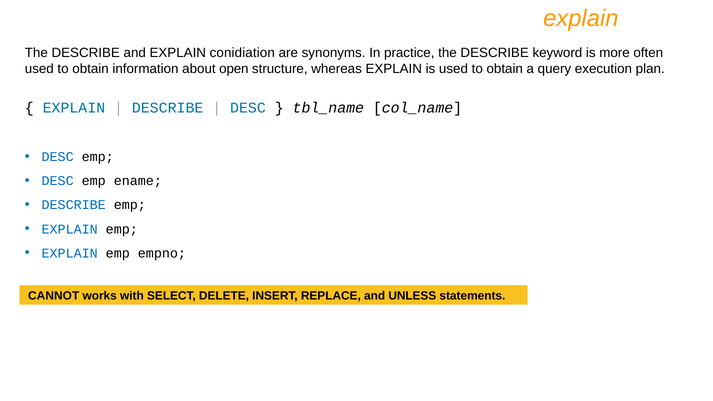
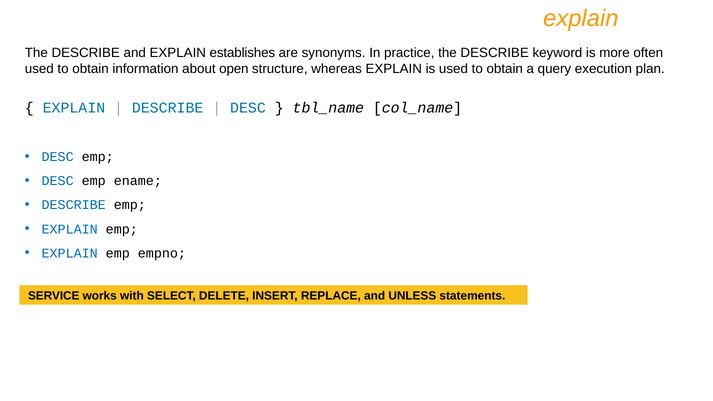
conidiation: conidiation -> establishes (242, 53)
CANNOT: CANNOT -> SERVICE (54, 296)
